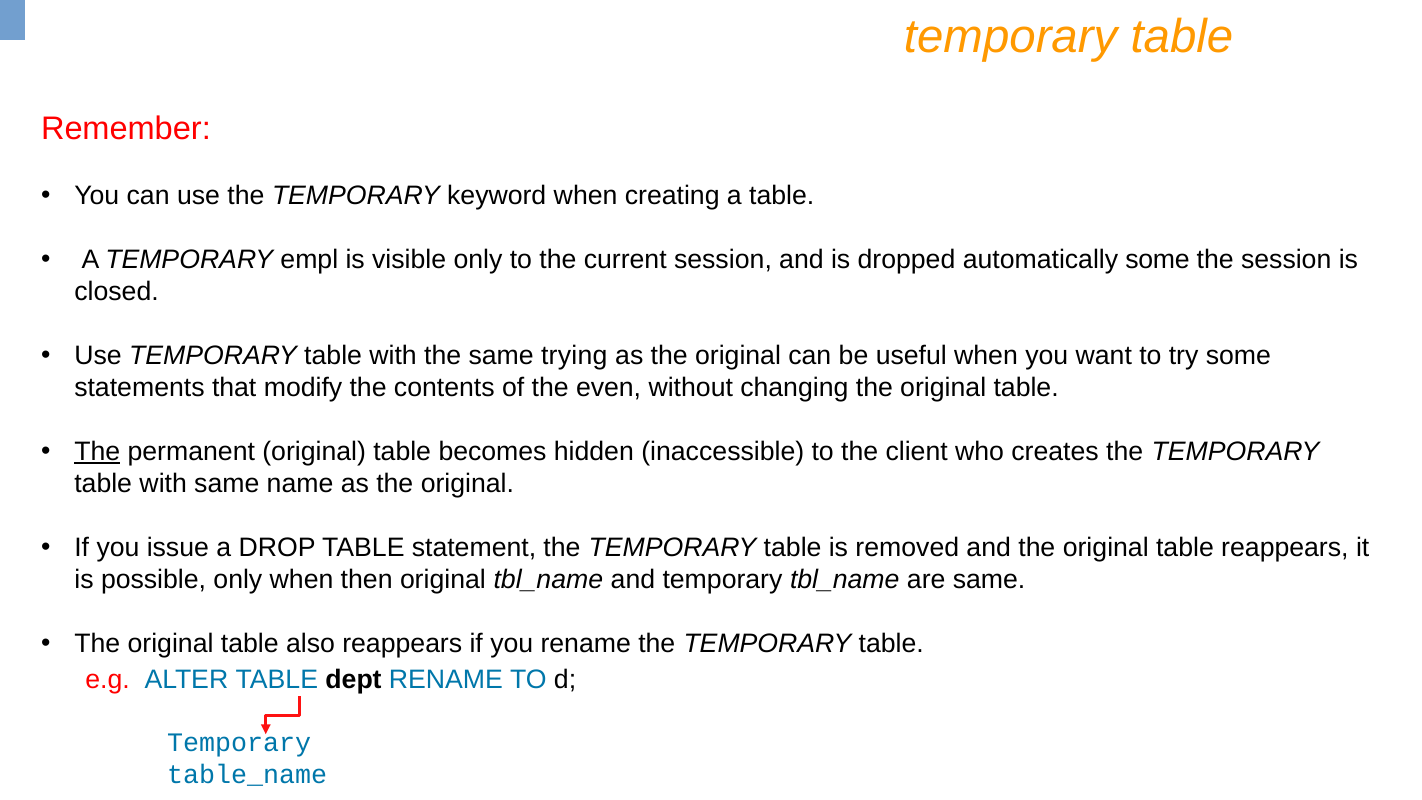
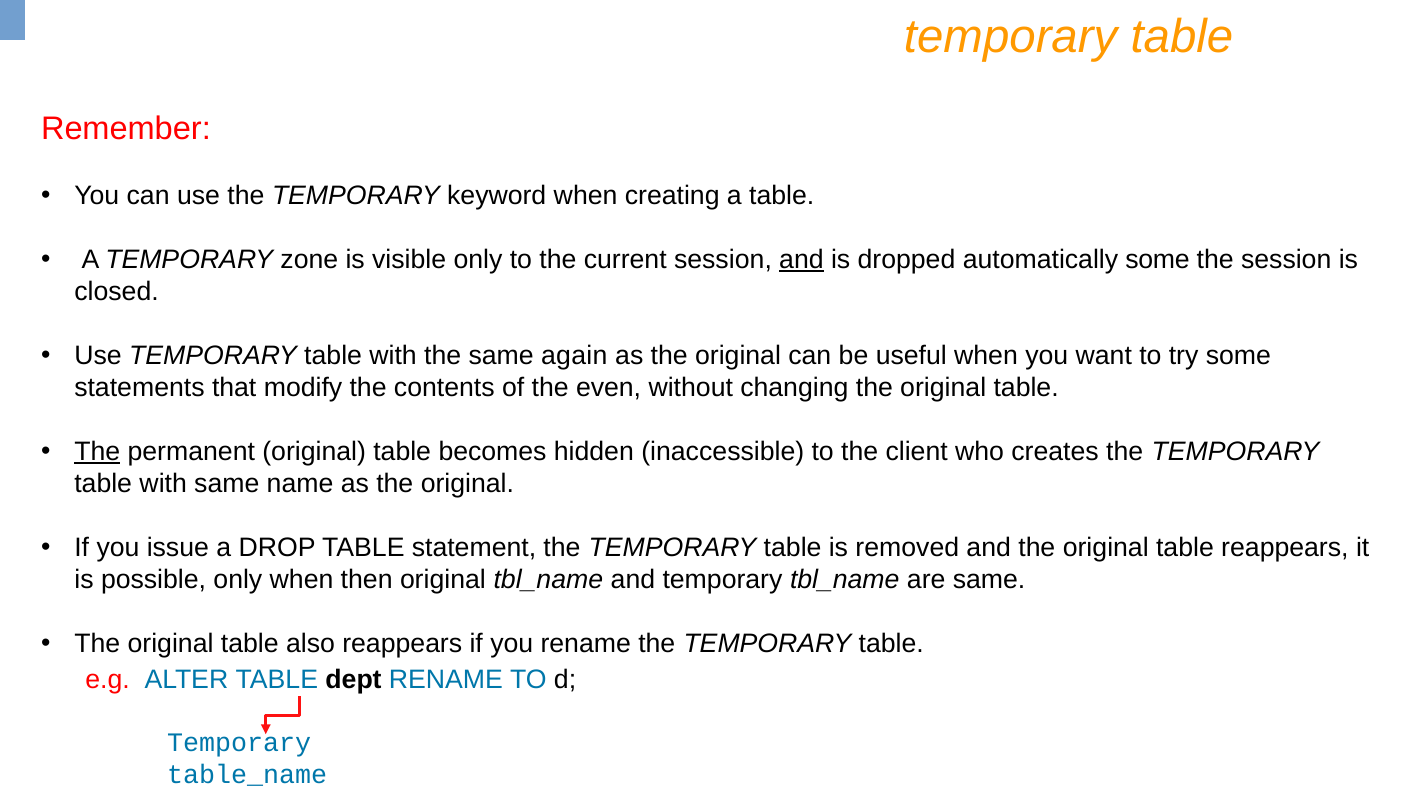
empl: empl -> zone (309, 260)
and underline: none -> present (801, 260)
trying: trying -> again (574, 356)
